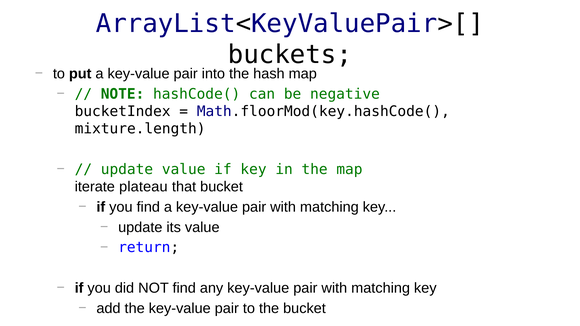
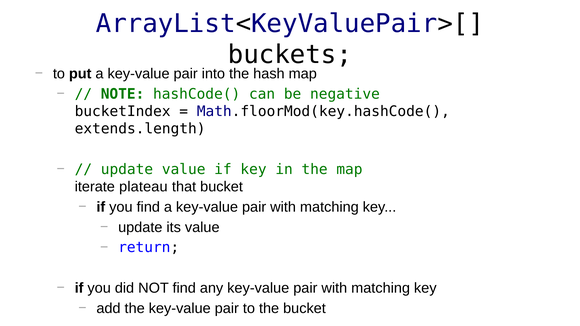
mixture.length: mixture.length -> extends.length (140, 129)
